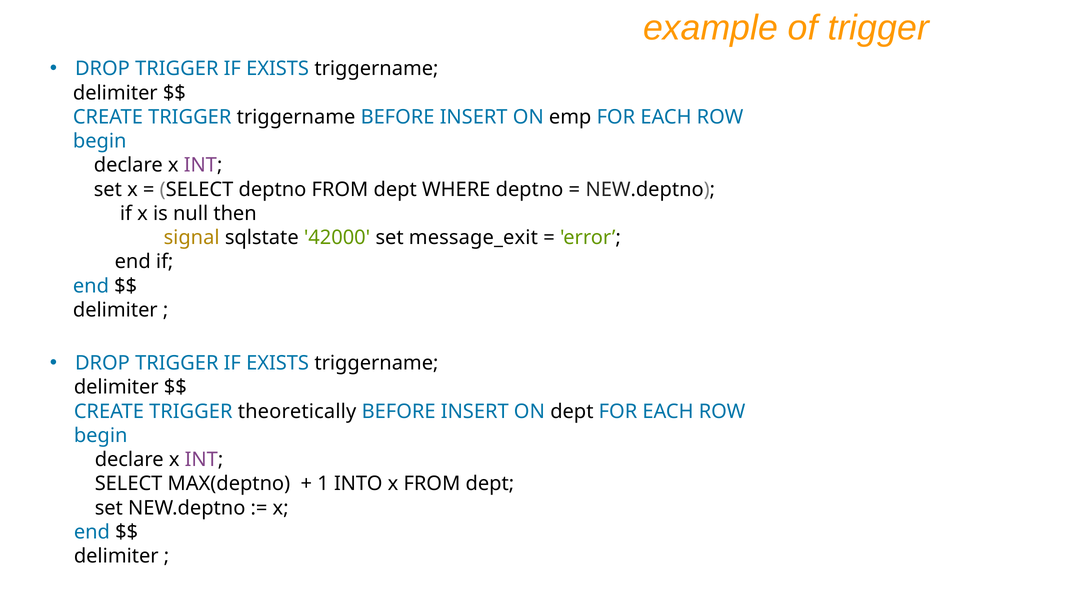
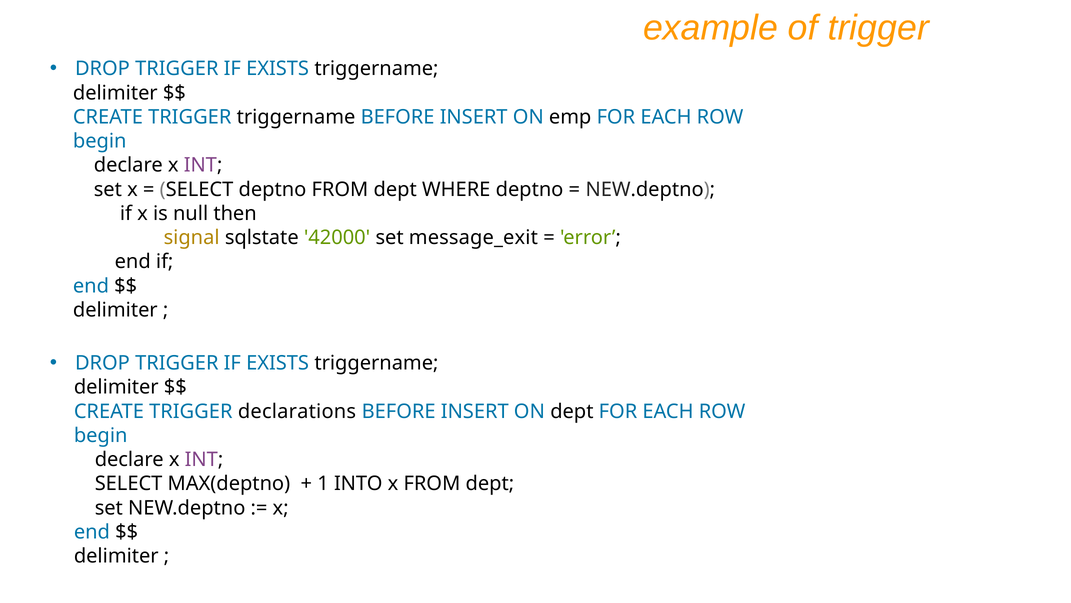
theoretically: theoretically -> declarations (297, 411)
